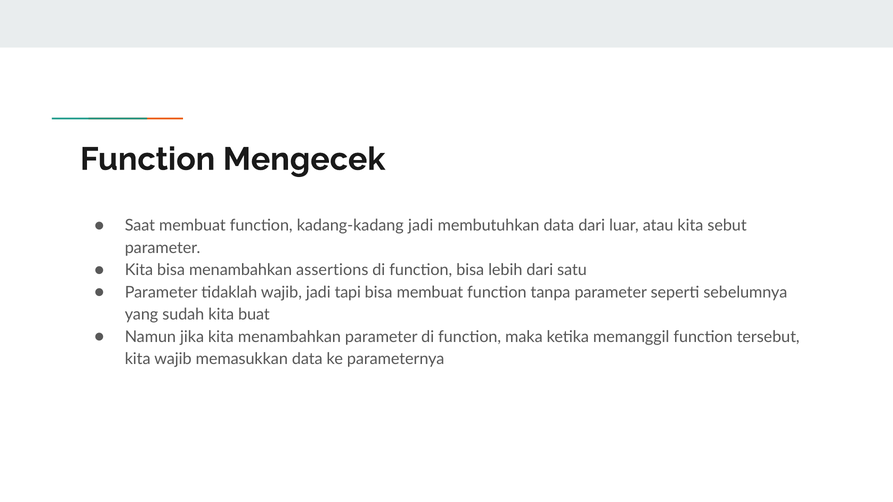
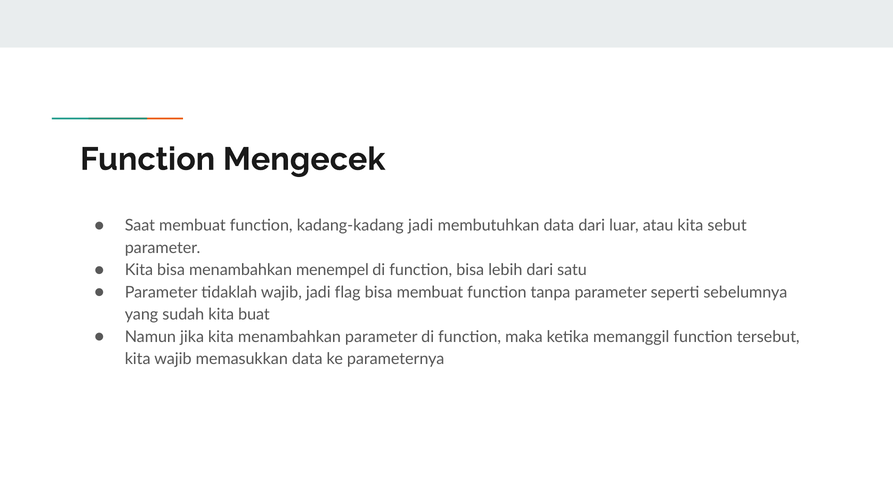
assertions: assertions -> menempel (332, 270)
tapi: tapi -> flag (348, 292)
